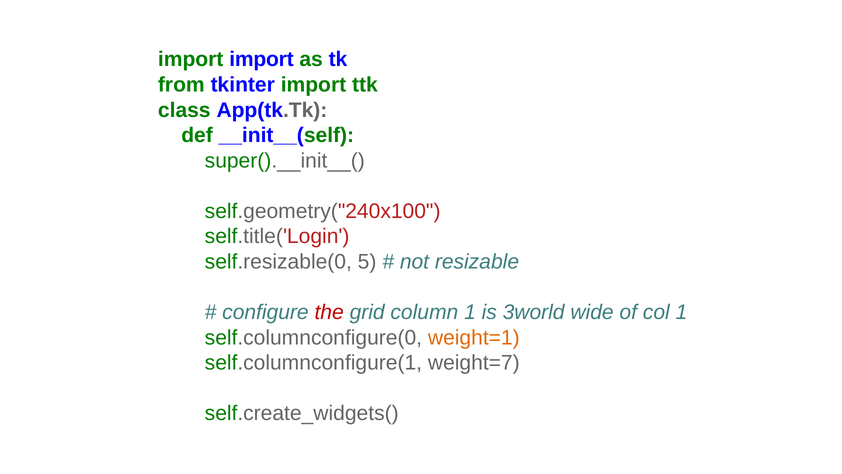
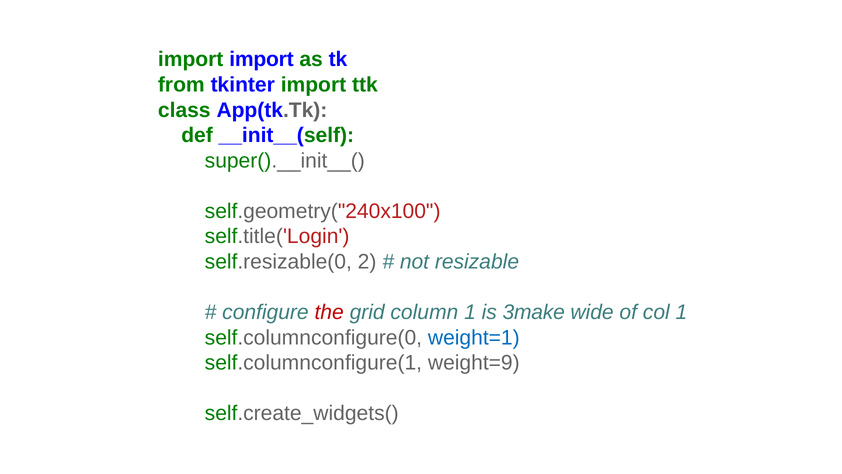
5: 5 -> 2 (367, 262)
3world: 3world -> 3make (534, 312)
weight=1 colour: orange -> blue (474, 337)
weight=7: weight=7 -> weight=9 (474, 363)
